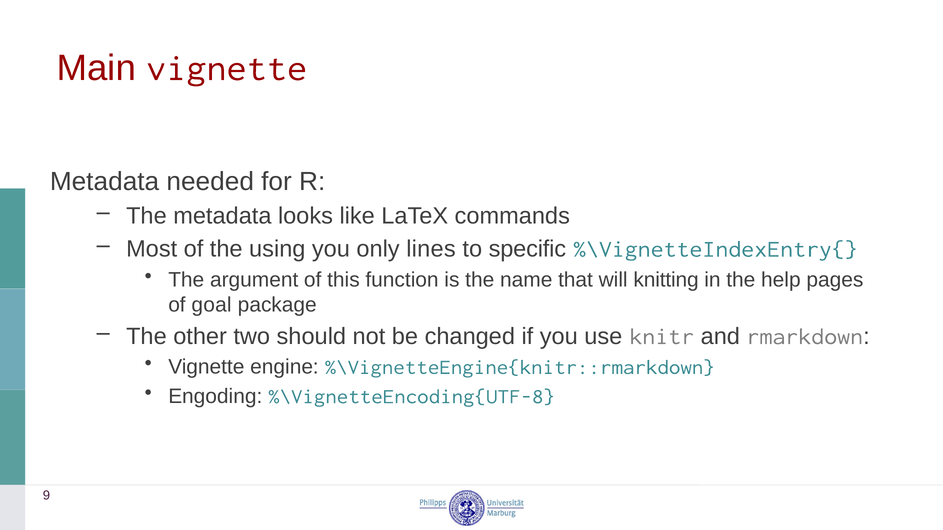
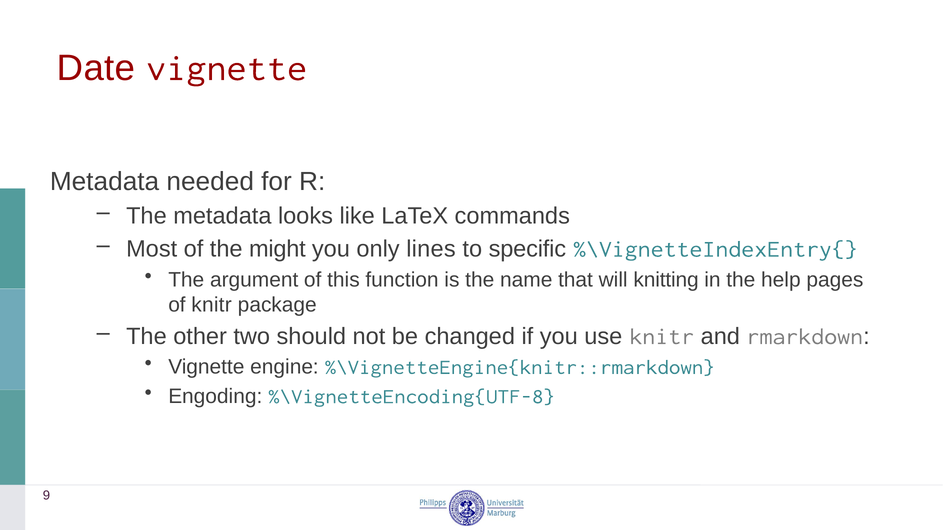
Main: Main -> Date (96, 68)
using: using -> might (277, 249)
of goal: goal -> knitr (212, 305)
